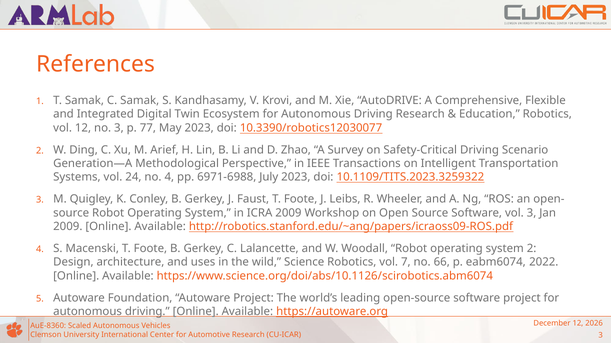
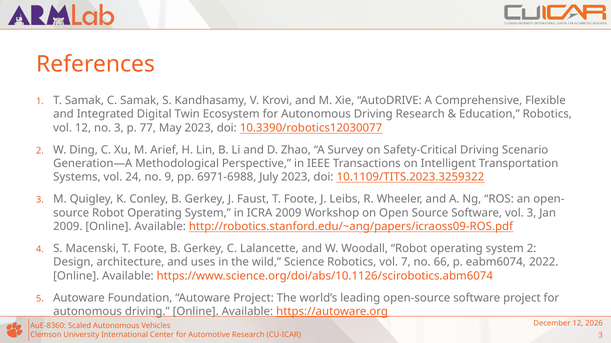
no 4: 4 -> 9 (169, 178)
